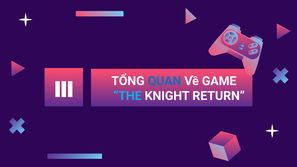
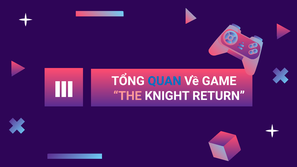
THE colour: light blue -> pink (127, 96)
